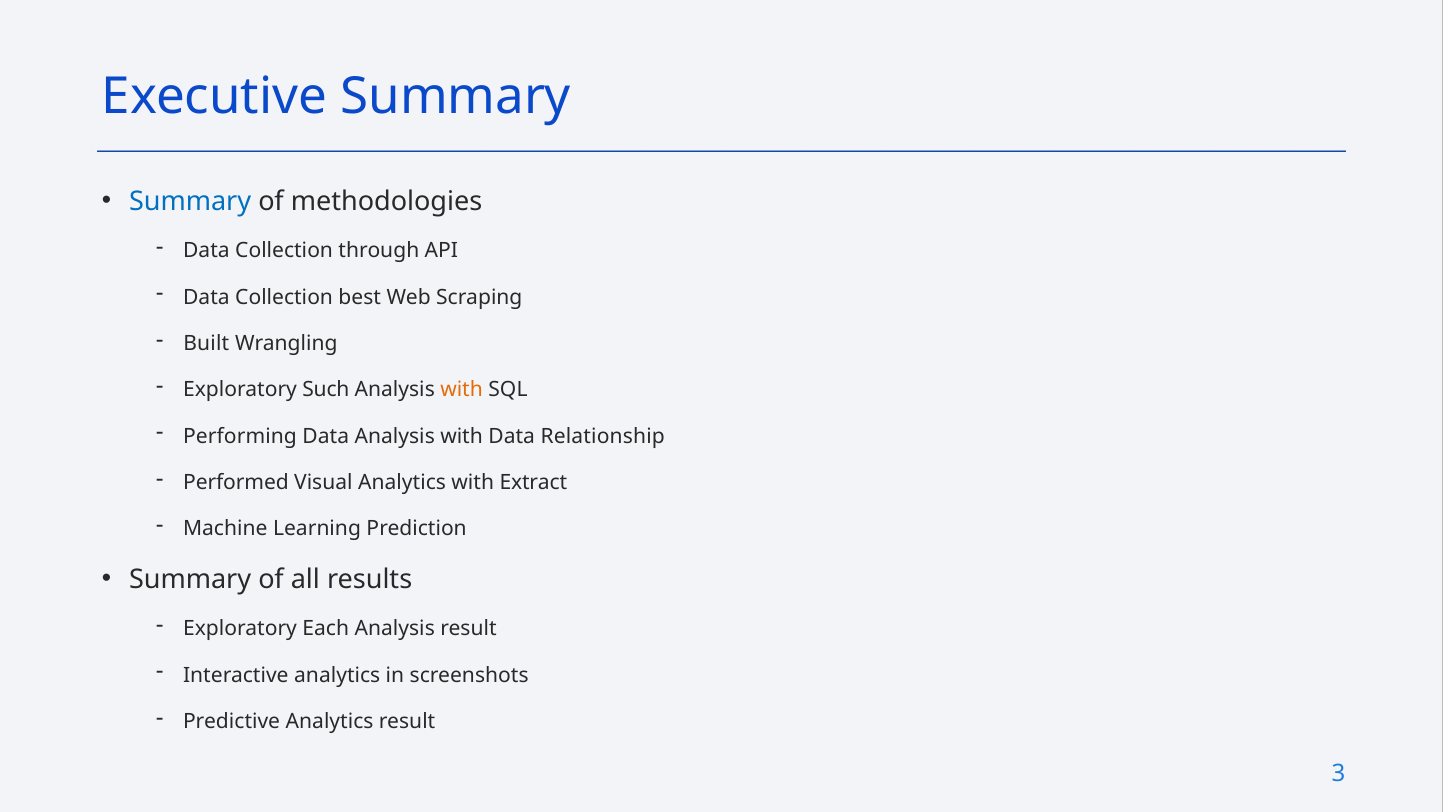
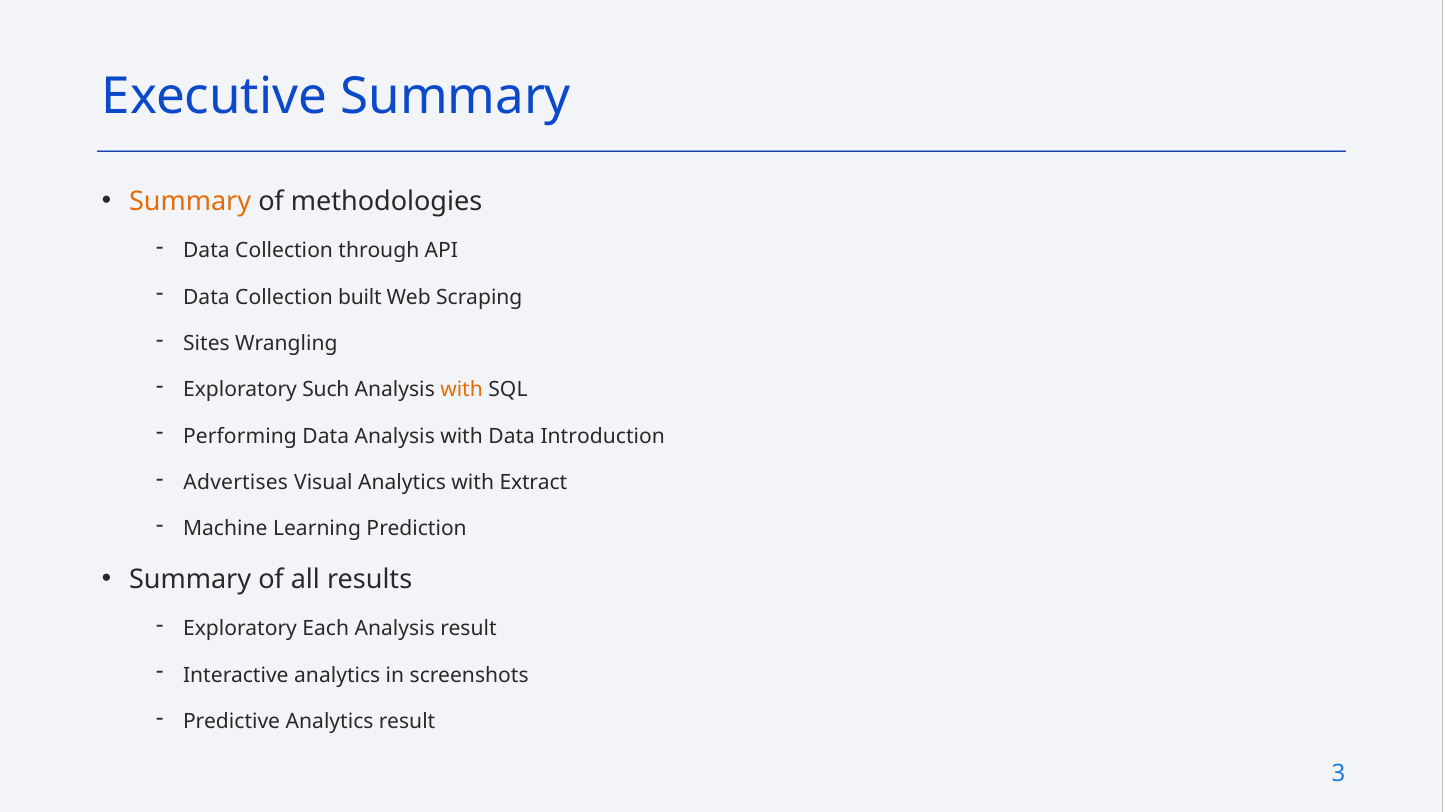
Summary colour: blue -> orange (190, 201)
best: best -> built (360, 297)
Built: Built -> Sites (206, 343)
Relationship: Relationship -> Introduction (603, 436)
Performed: Performed -> Advertises (236, 482)
